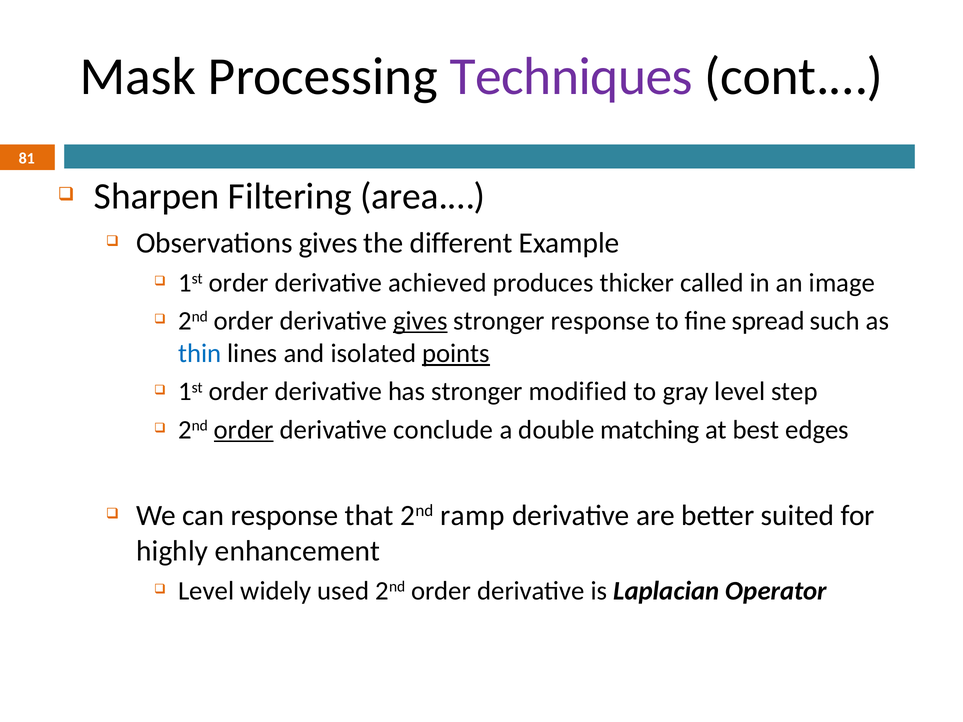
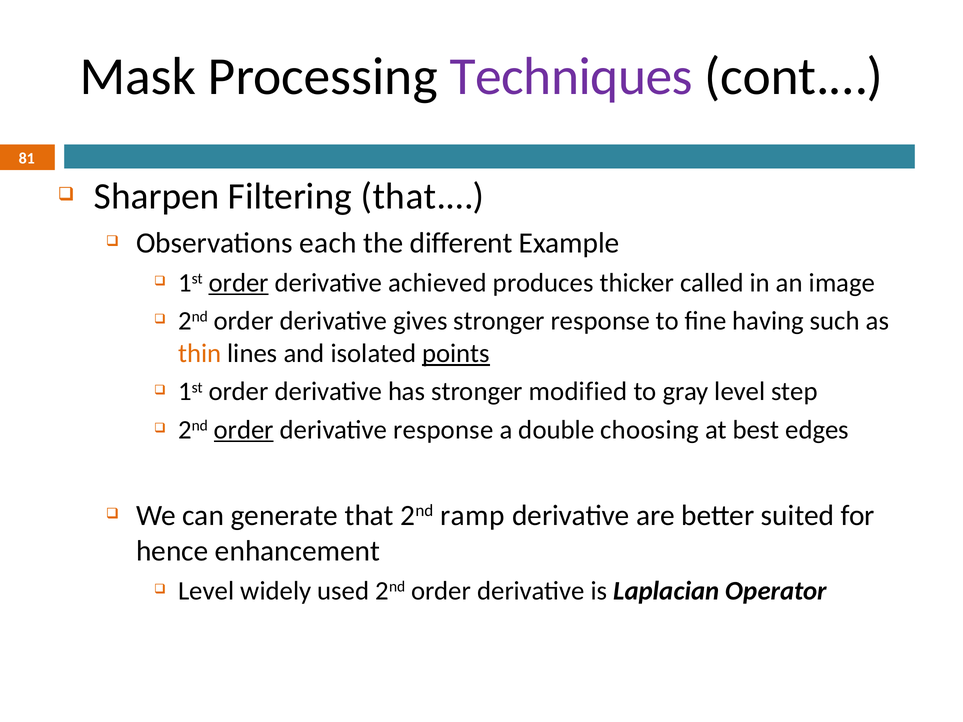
area.…: area.… -> that.… (422, 197)
Observations gives: gives -> each (328, 243)
order underline: none -> present (239, 283)
gives underline: present -> none (420, 321)
spread: spread -> having (768, 321)
thin colour: blue -> orange (200, 354)
derivative conclude: conclude -> response (443, 430)
matching: matching -> choosing (650, 430)
can response: response -> generate (284, 516)
highly: highly -> hence (172, 551)
